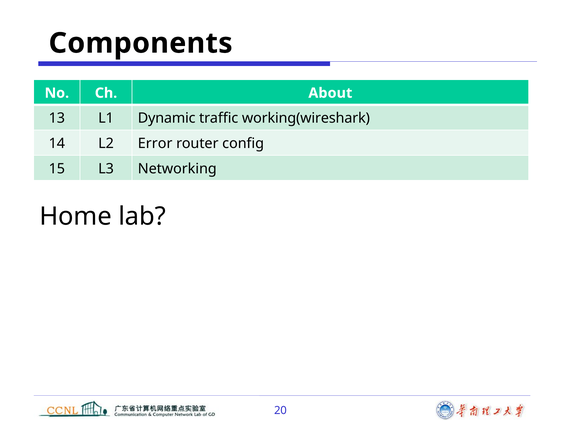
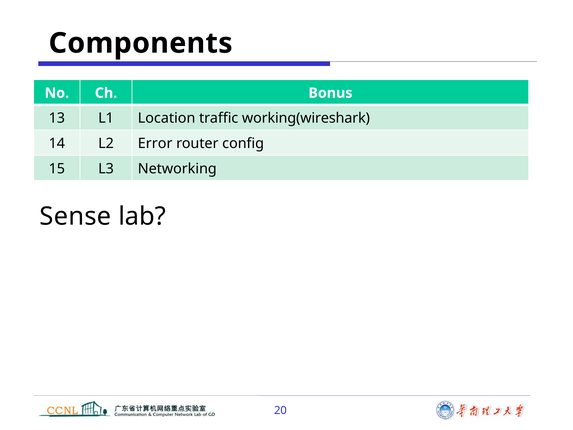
About: About -> Bonus (330, 93)
Dynamic: Dynamic -> Location (167, 118)
Home: Home -> Sense (75, 216)
